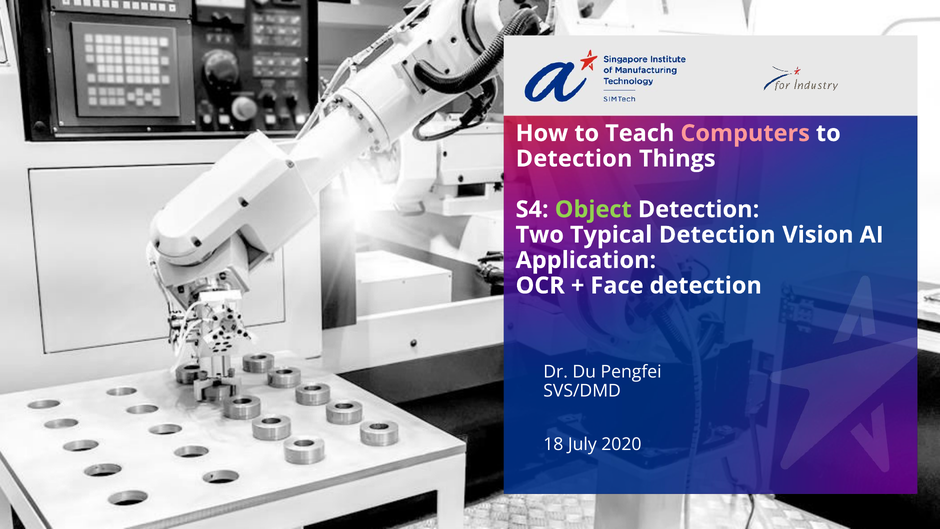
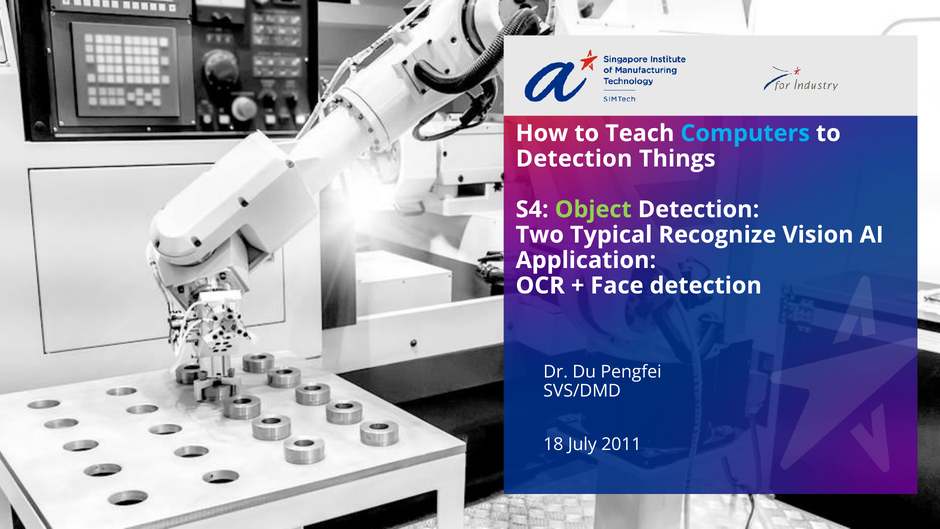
Computers colour: pink -> light blue (745, 133)
Typical Detection: Detection -> Recognize (717, 235)
2020: 2020 -> 2011 (621, 444)
